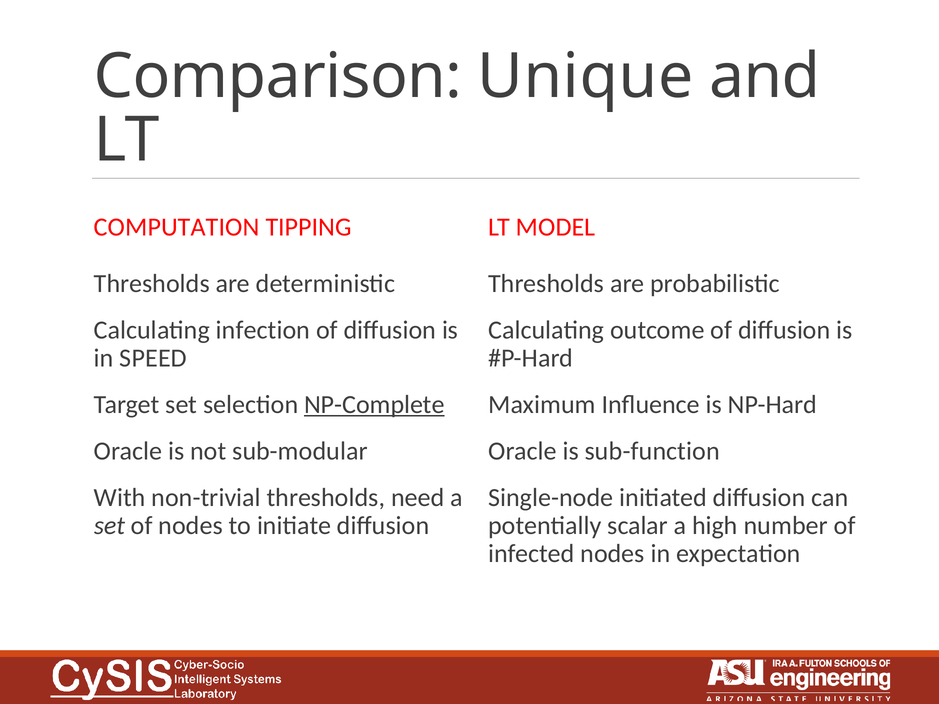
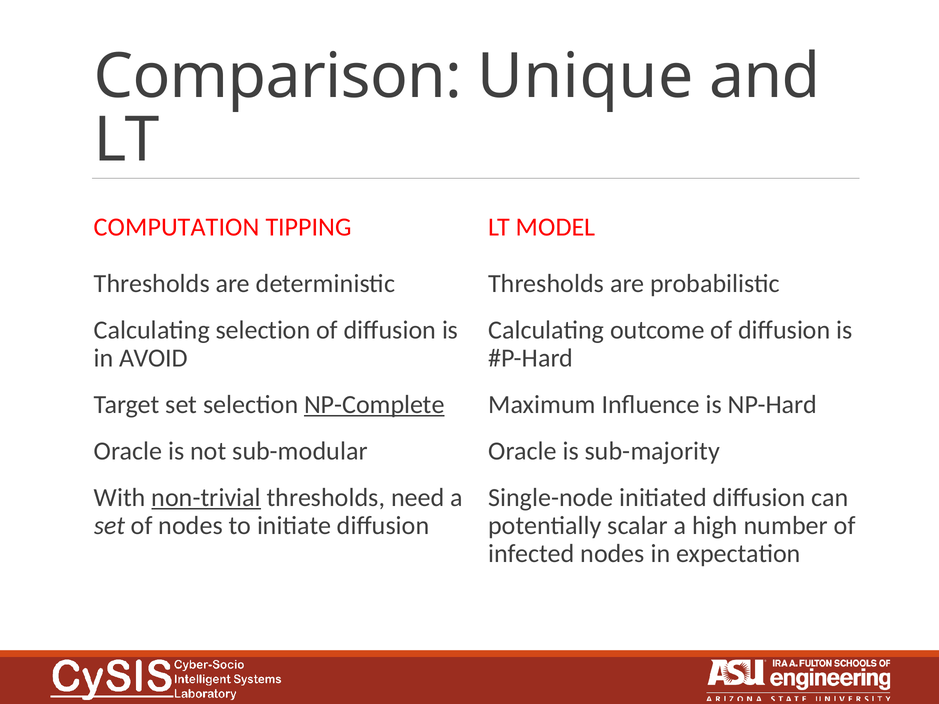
Calculating infection: infection -> selection (263, 330)
SPEED: SPEED -> AVOID (153, 358)
sub-function: sub-function -> sub-majority (652, 451)
non-trivial underline: none -> present (206, 498)
